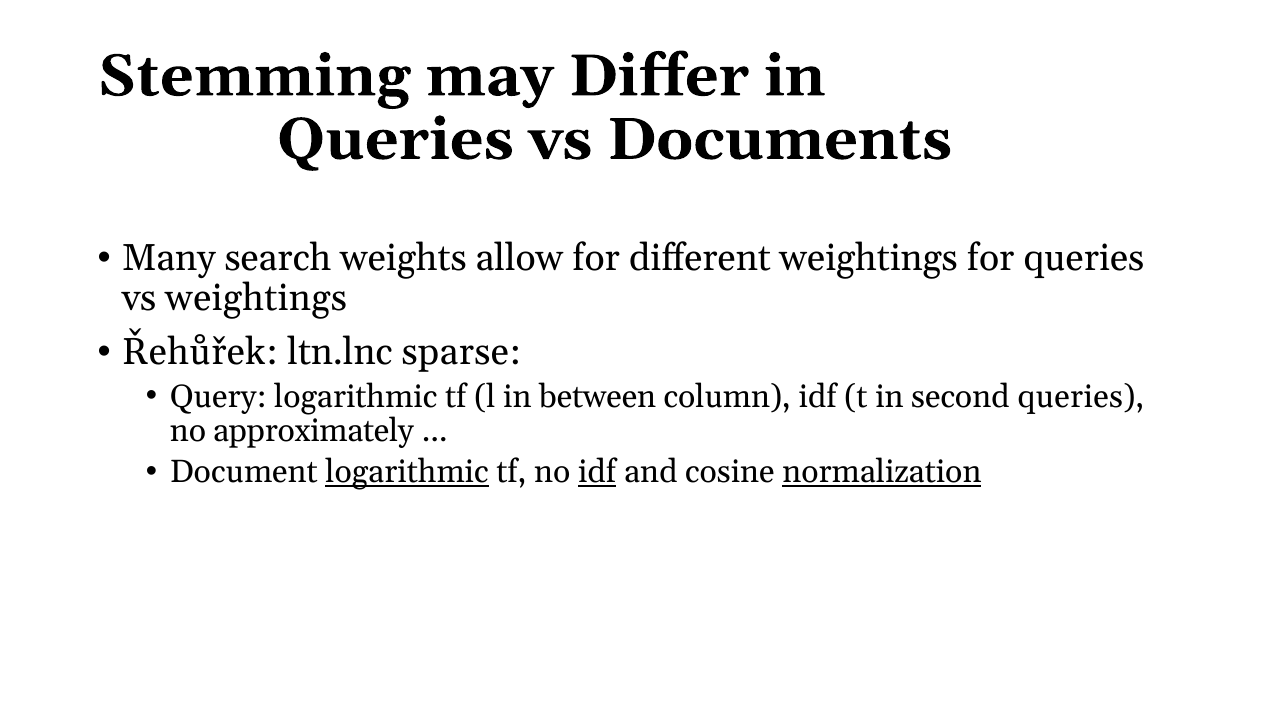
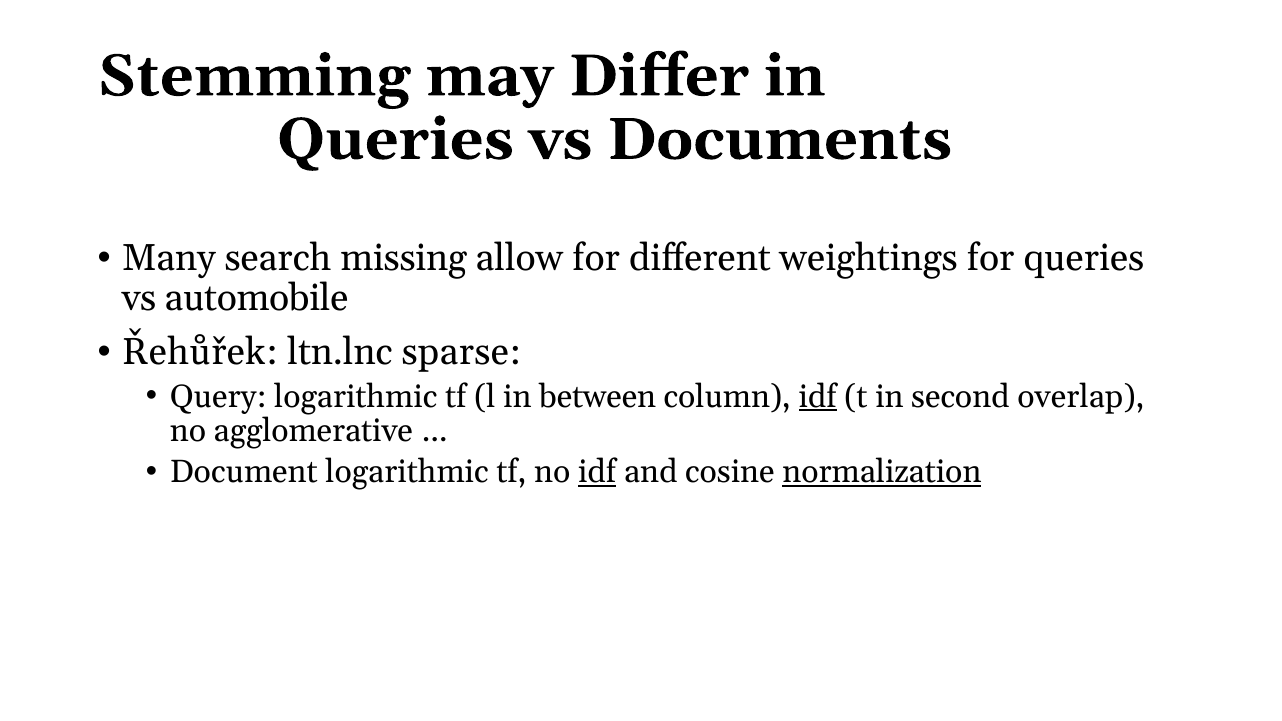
weights: weights -> missing (404, 258)
vs weightings: weightings -> automobile (257, 299)
idf underline: none -> present (818, 397)
second queries: queries -> overlap (1081, 397)
approximately: approximately -> agglomerative (313, 431)
logarithmic underline: present -> none (407, 472)
